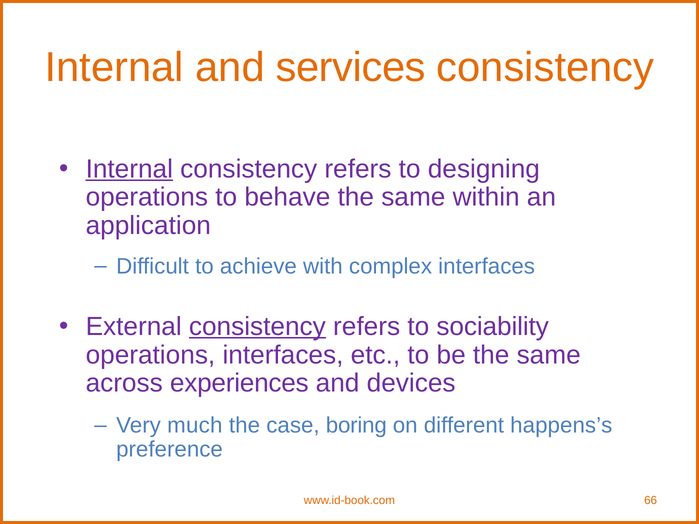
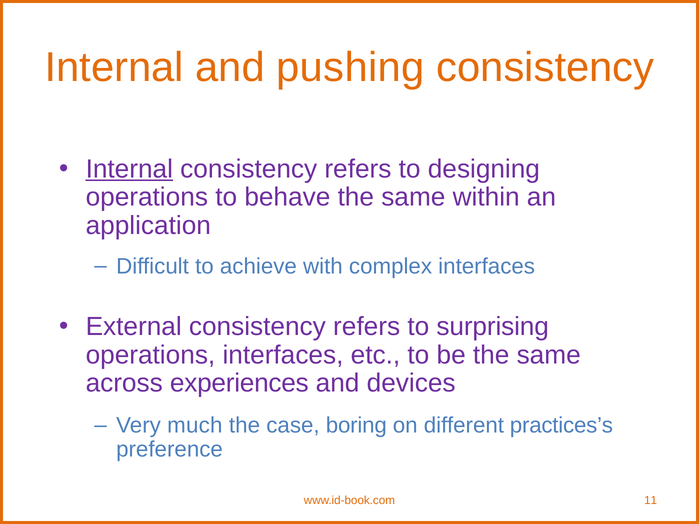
services: services -> pushing (350, 68)
consistency underline: present -> none (257, 327)
sociability: sociability -> surprising (493, 327)
happens’s: happens’s -> practices’s (561, 426)
66: 66 -> 11 (651, 501)
